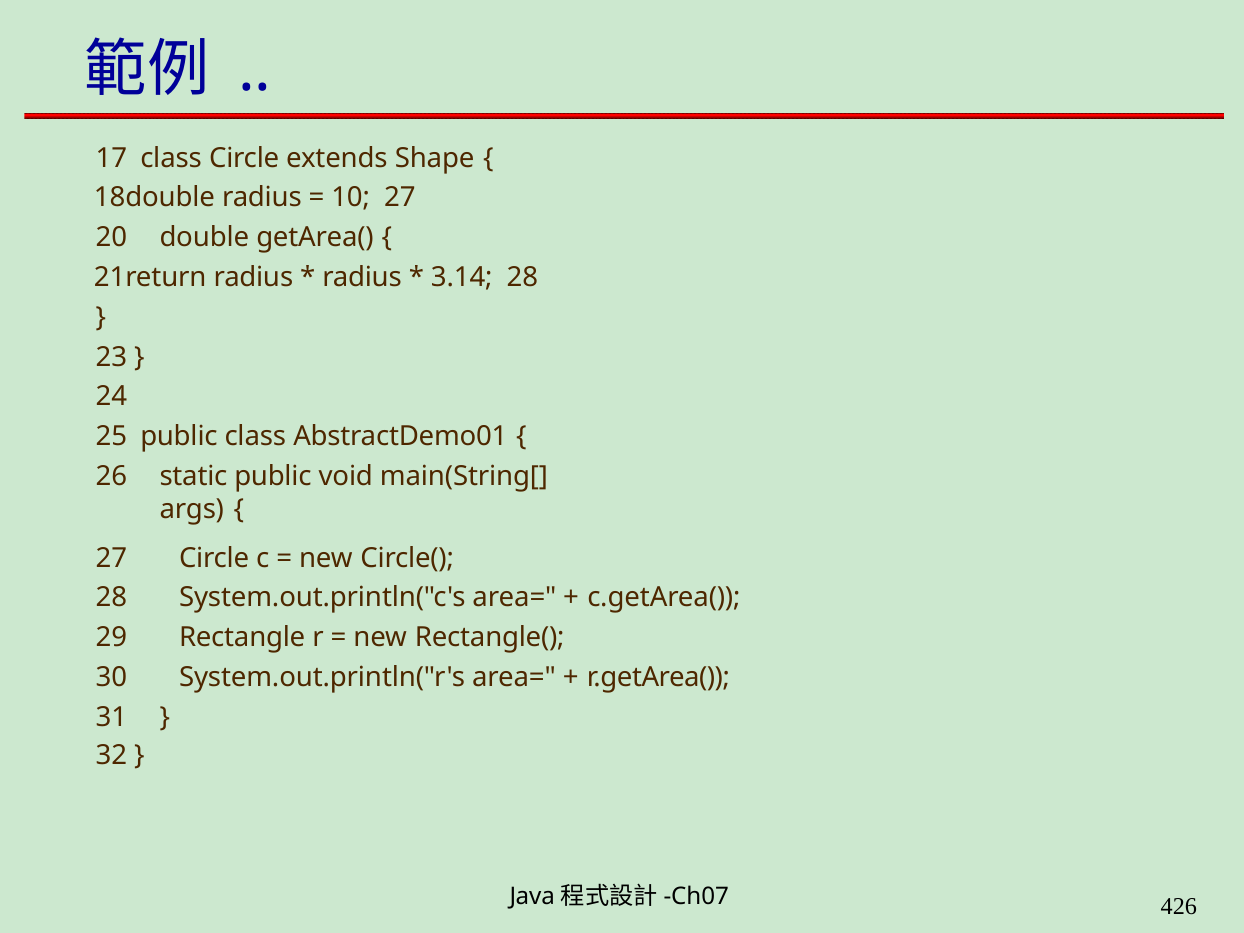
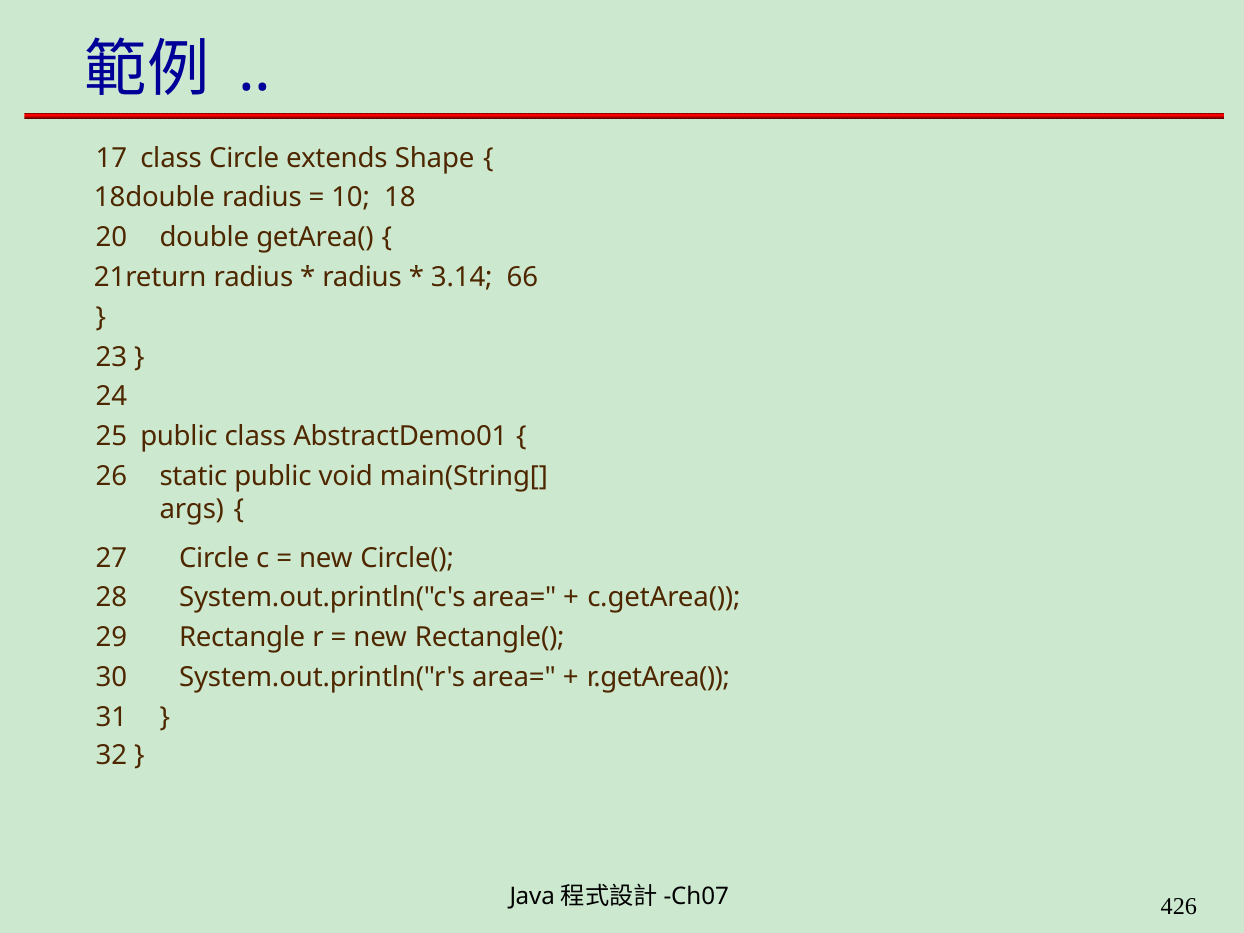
10 27: 27 -> 18 (400, 198)
3.14 28: 28 -> 66 (522, 277)
